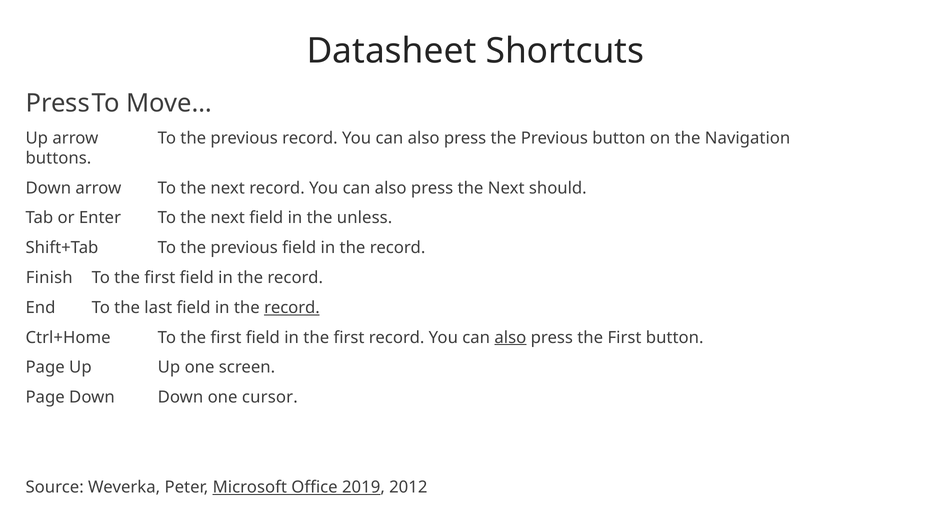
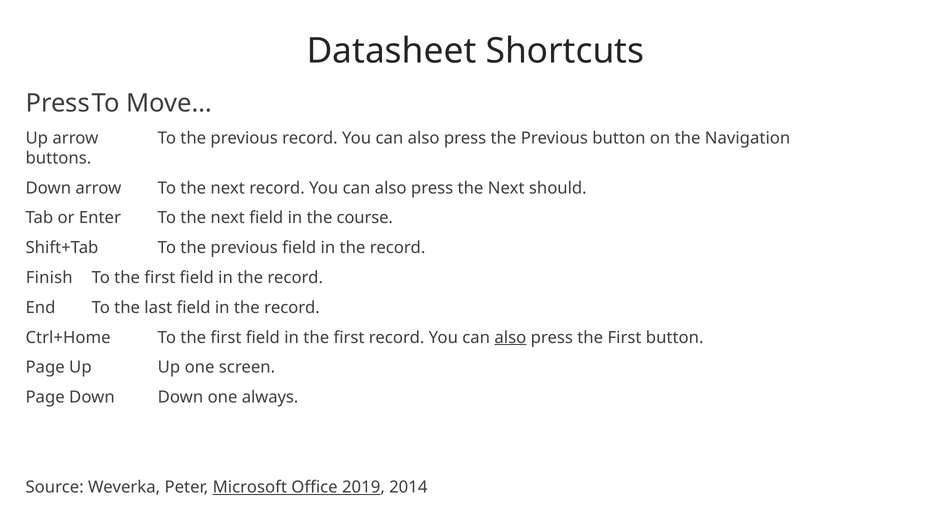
unless: unless -> course (365, 218)
record underline: present -> none (292, 308)
cursor: cursor -> always (270, 397)
2012: 2012 -> 2014 (408, 487)
